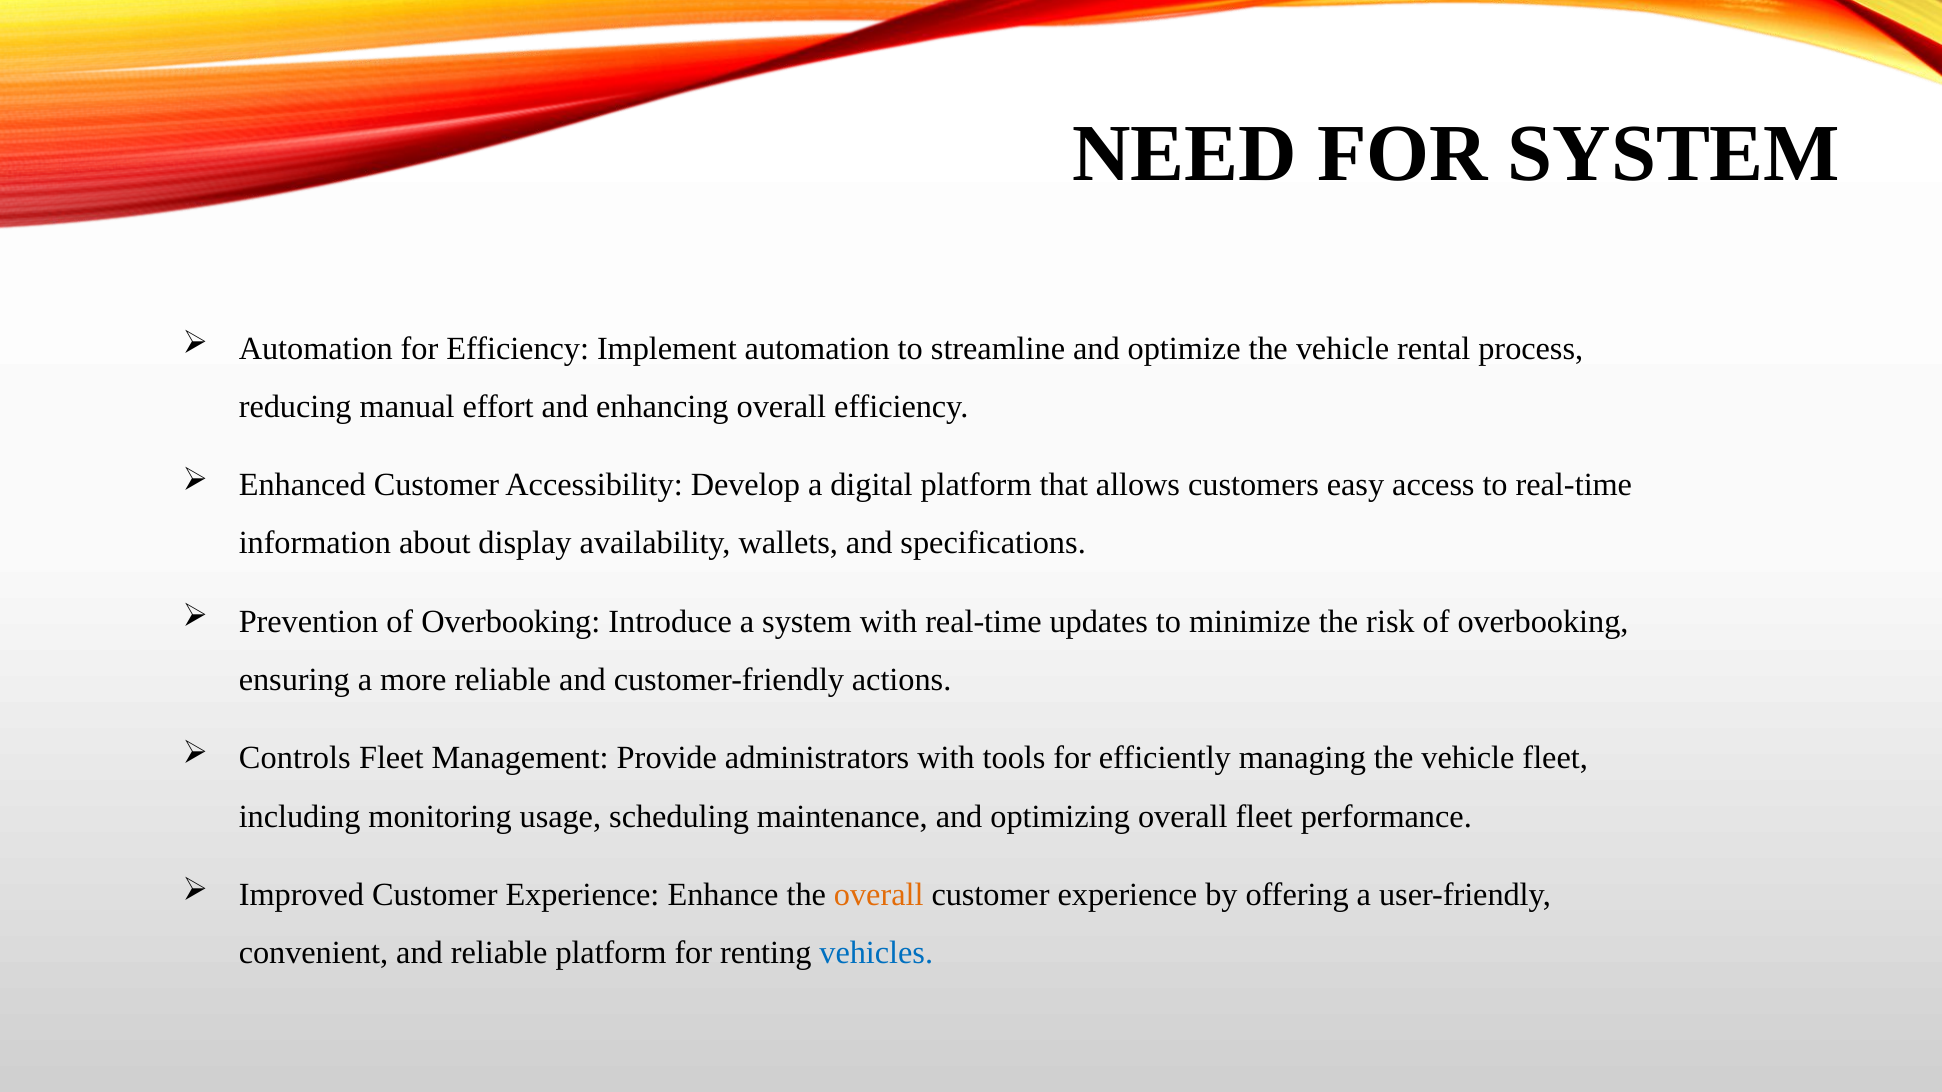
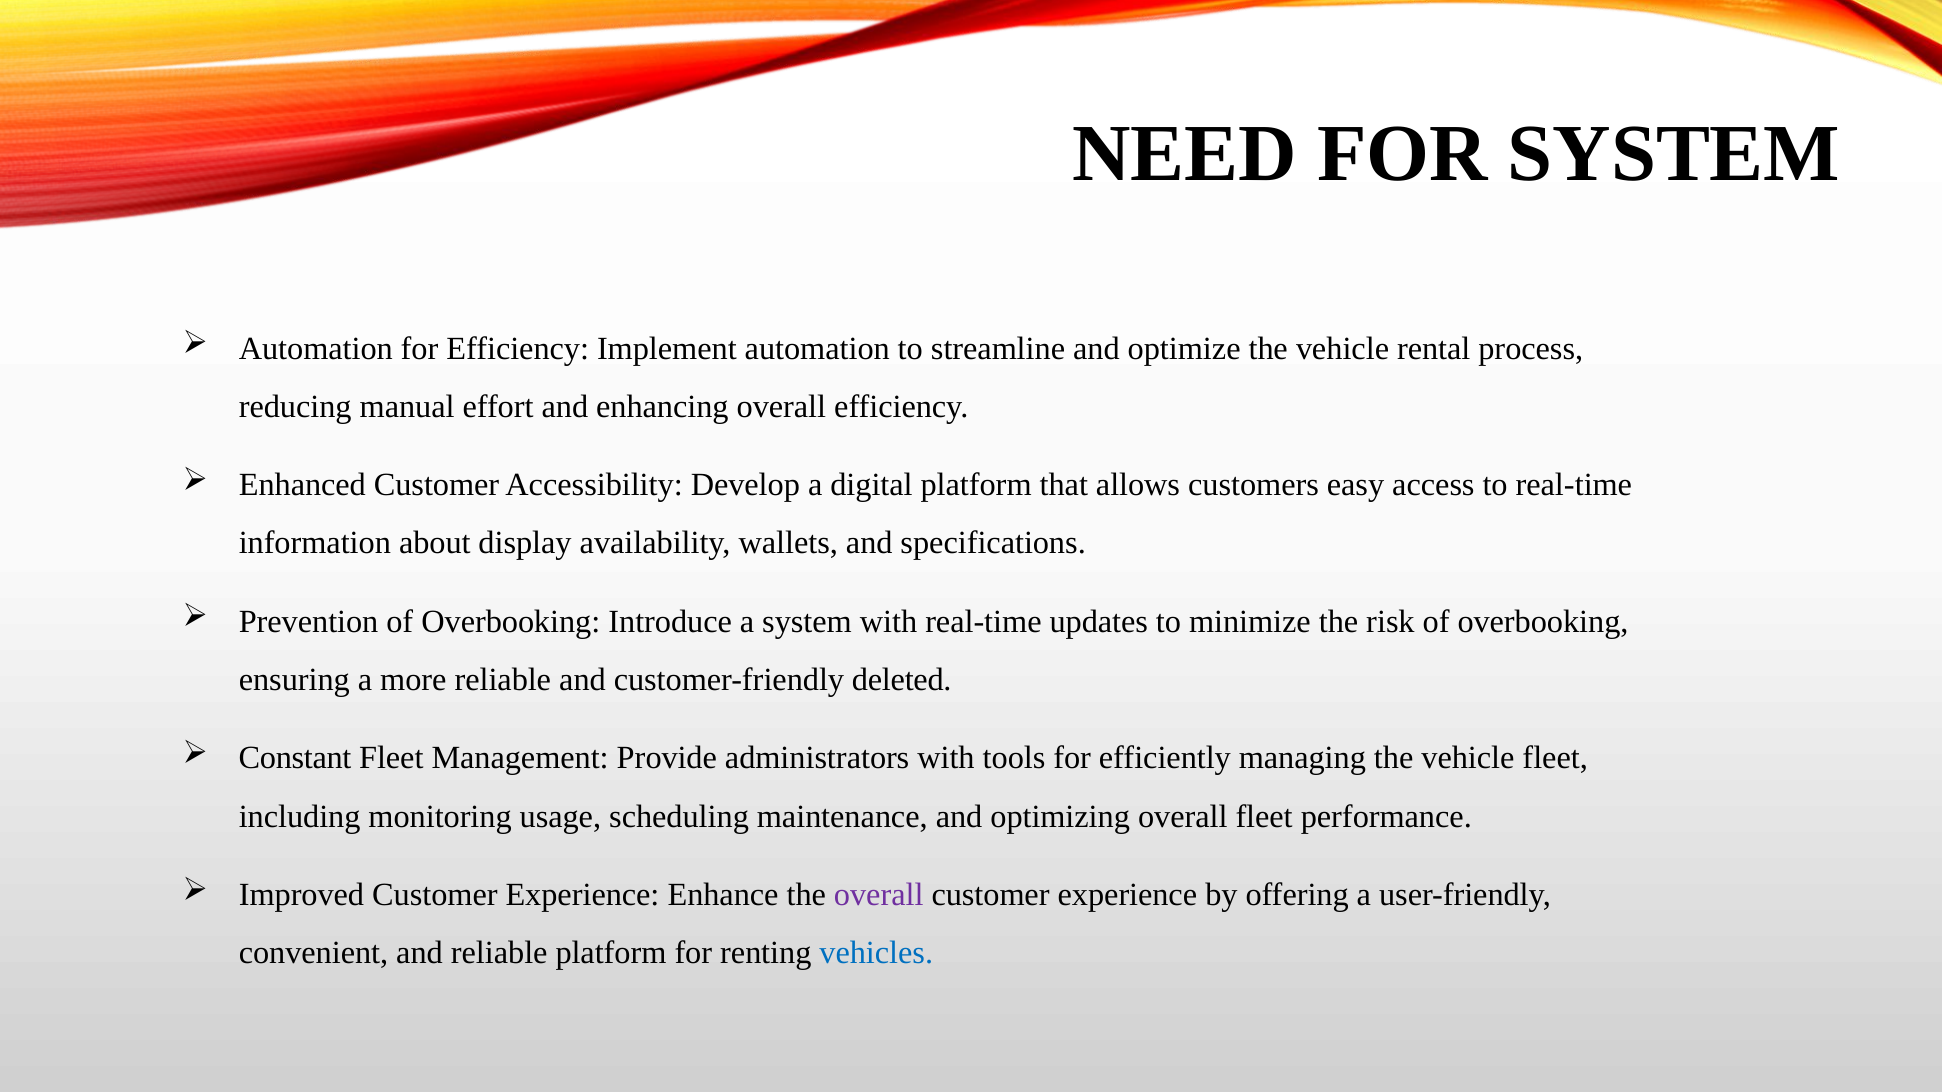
actions: actions -> deleted (902, 680)
Controls: Controls -> Constant (295, 759)
overall colour: orange -> purple (879, 895)
